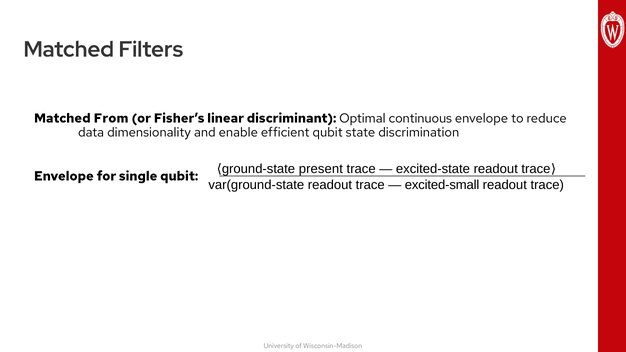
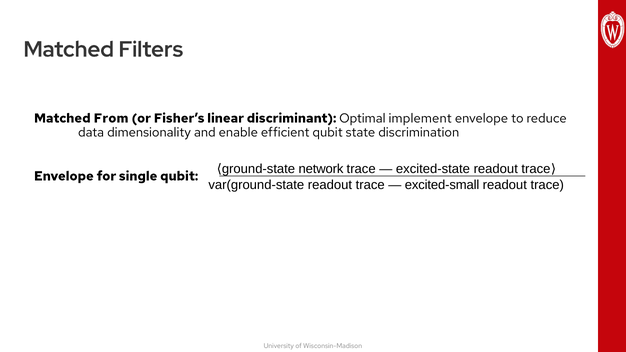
continuous: continuous -> implement (420, 118)
present: present -> network (321, 169)
